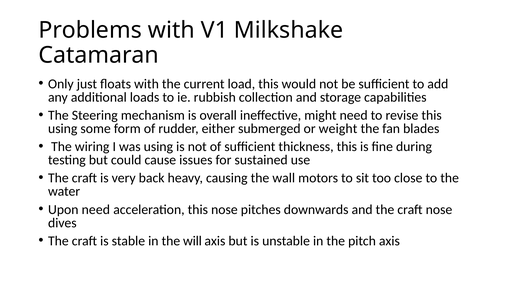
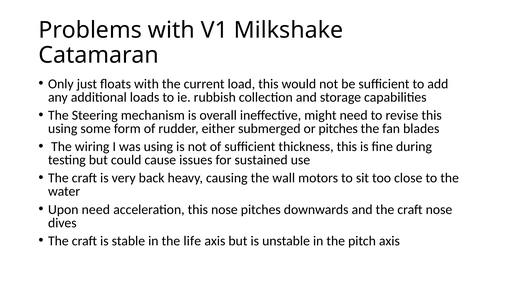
or weight: weight -> pitches (338, 128)
will: will -> life (192, 241)
